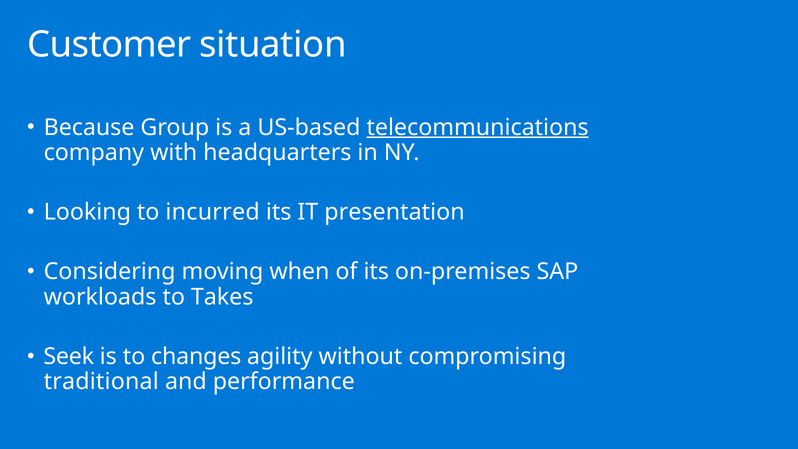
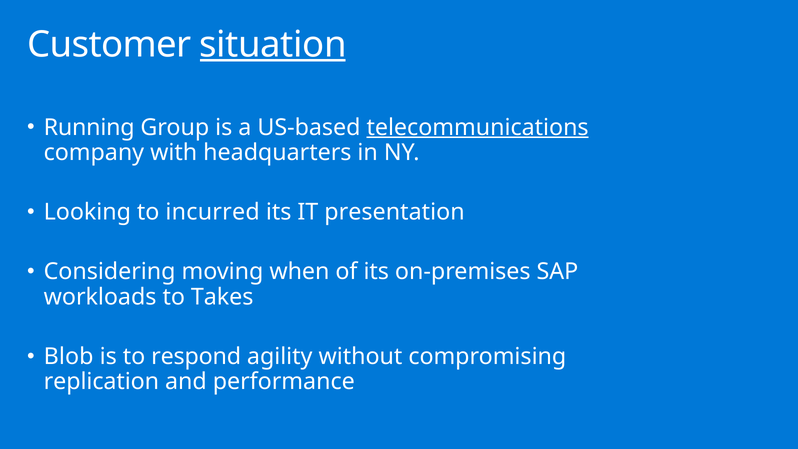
situation underline: none -> present (273, 45)
Because: Because -> Running (89, 127)
Seek: Seek -> Blob (69, 356)
changes: changes -> respond (196, 356)
traditional: traditional -> replication (101, 382)
